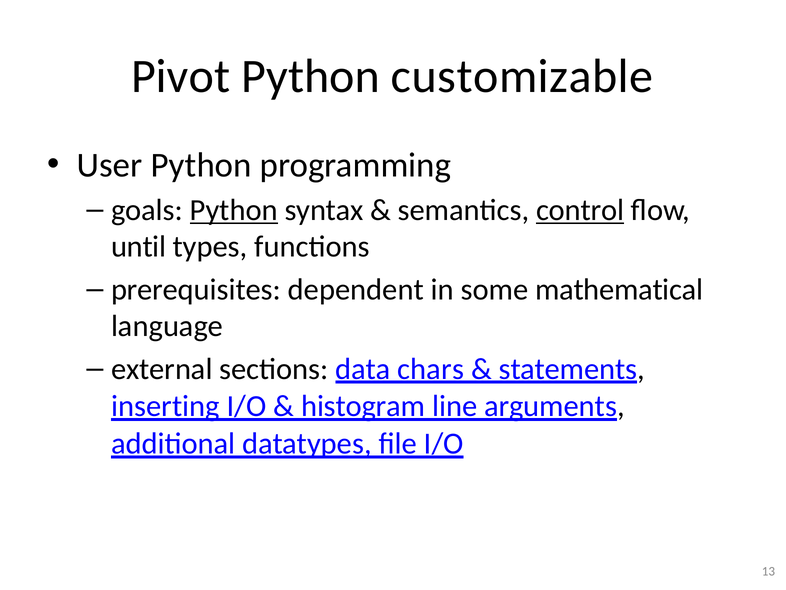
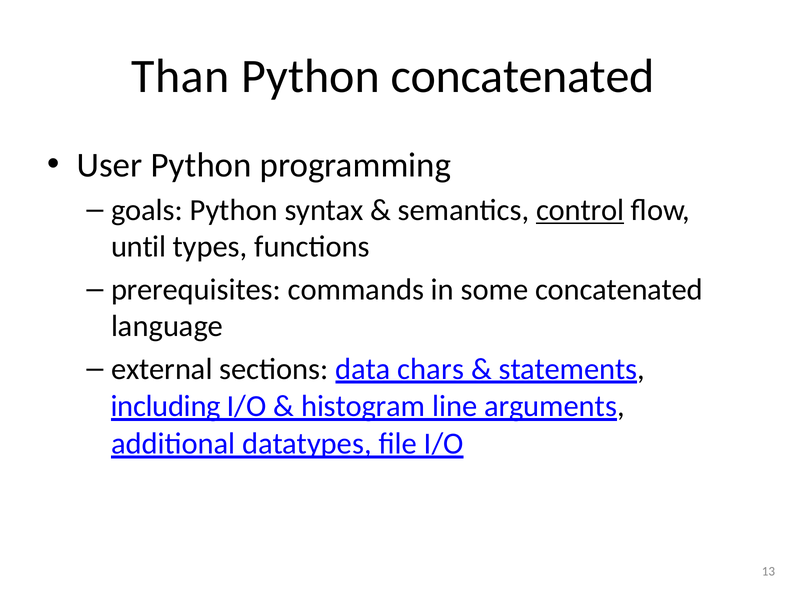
Pivot: Pivot -> Than (180, 76)
Python customizable: customizable -> concatenated (523, 76)
Python underline: present -> none (234, 210)
dependent: dependent -> commands (356, 289)
some mathematical: mathematical -> concatenated (619, 289)
inserting: inserting -> including (166, 406)
